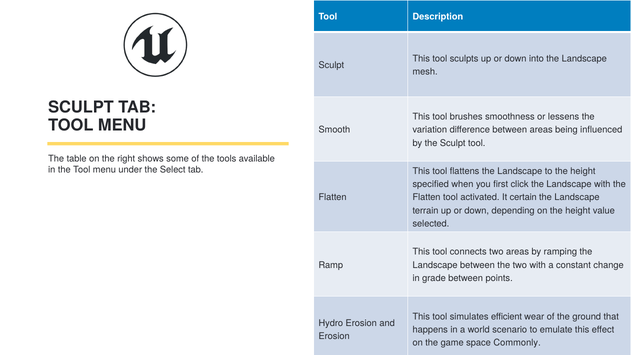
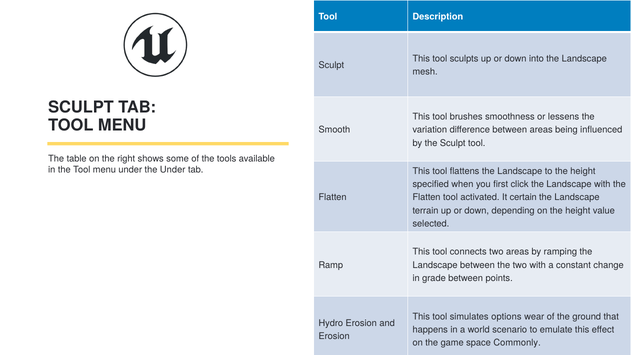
the Select: Select -> Under (173, 170)
efficient: efficient -> options (506, 316)
